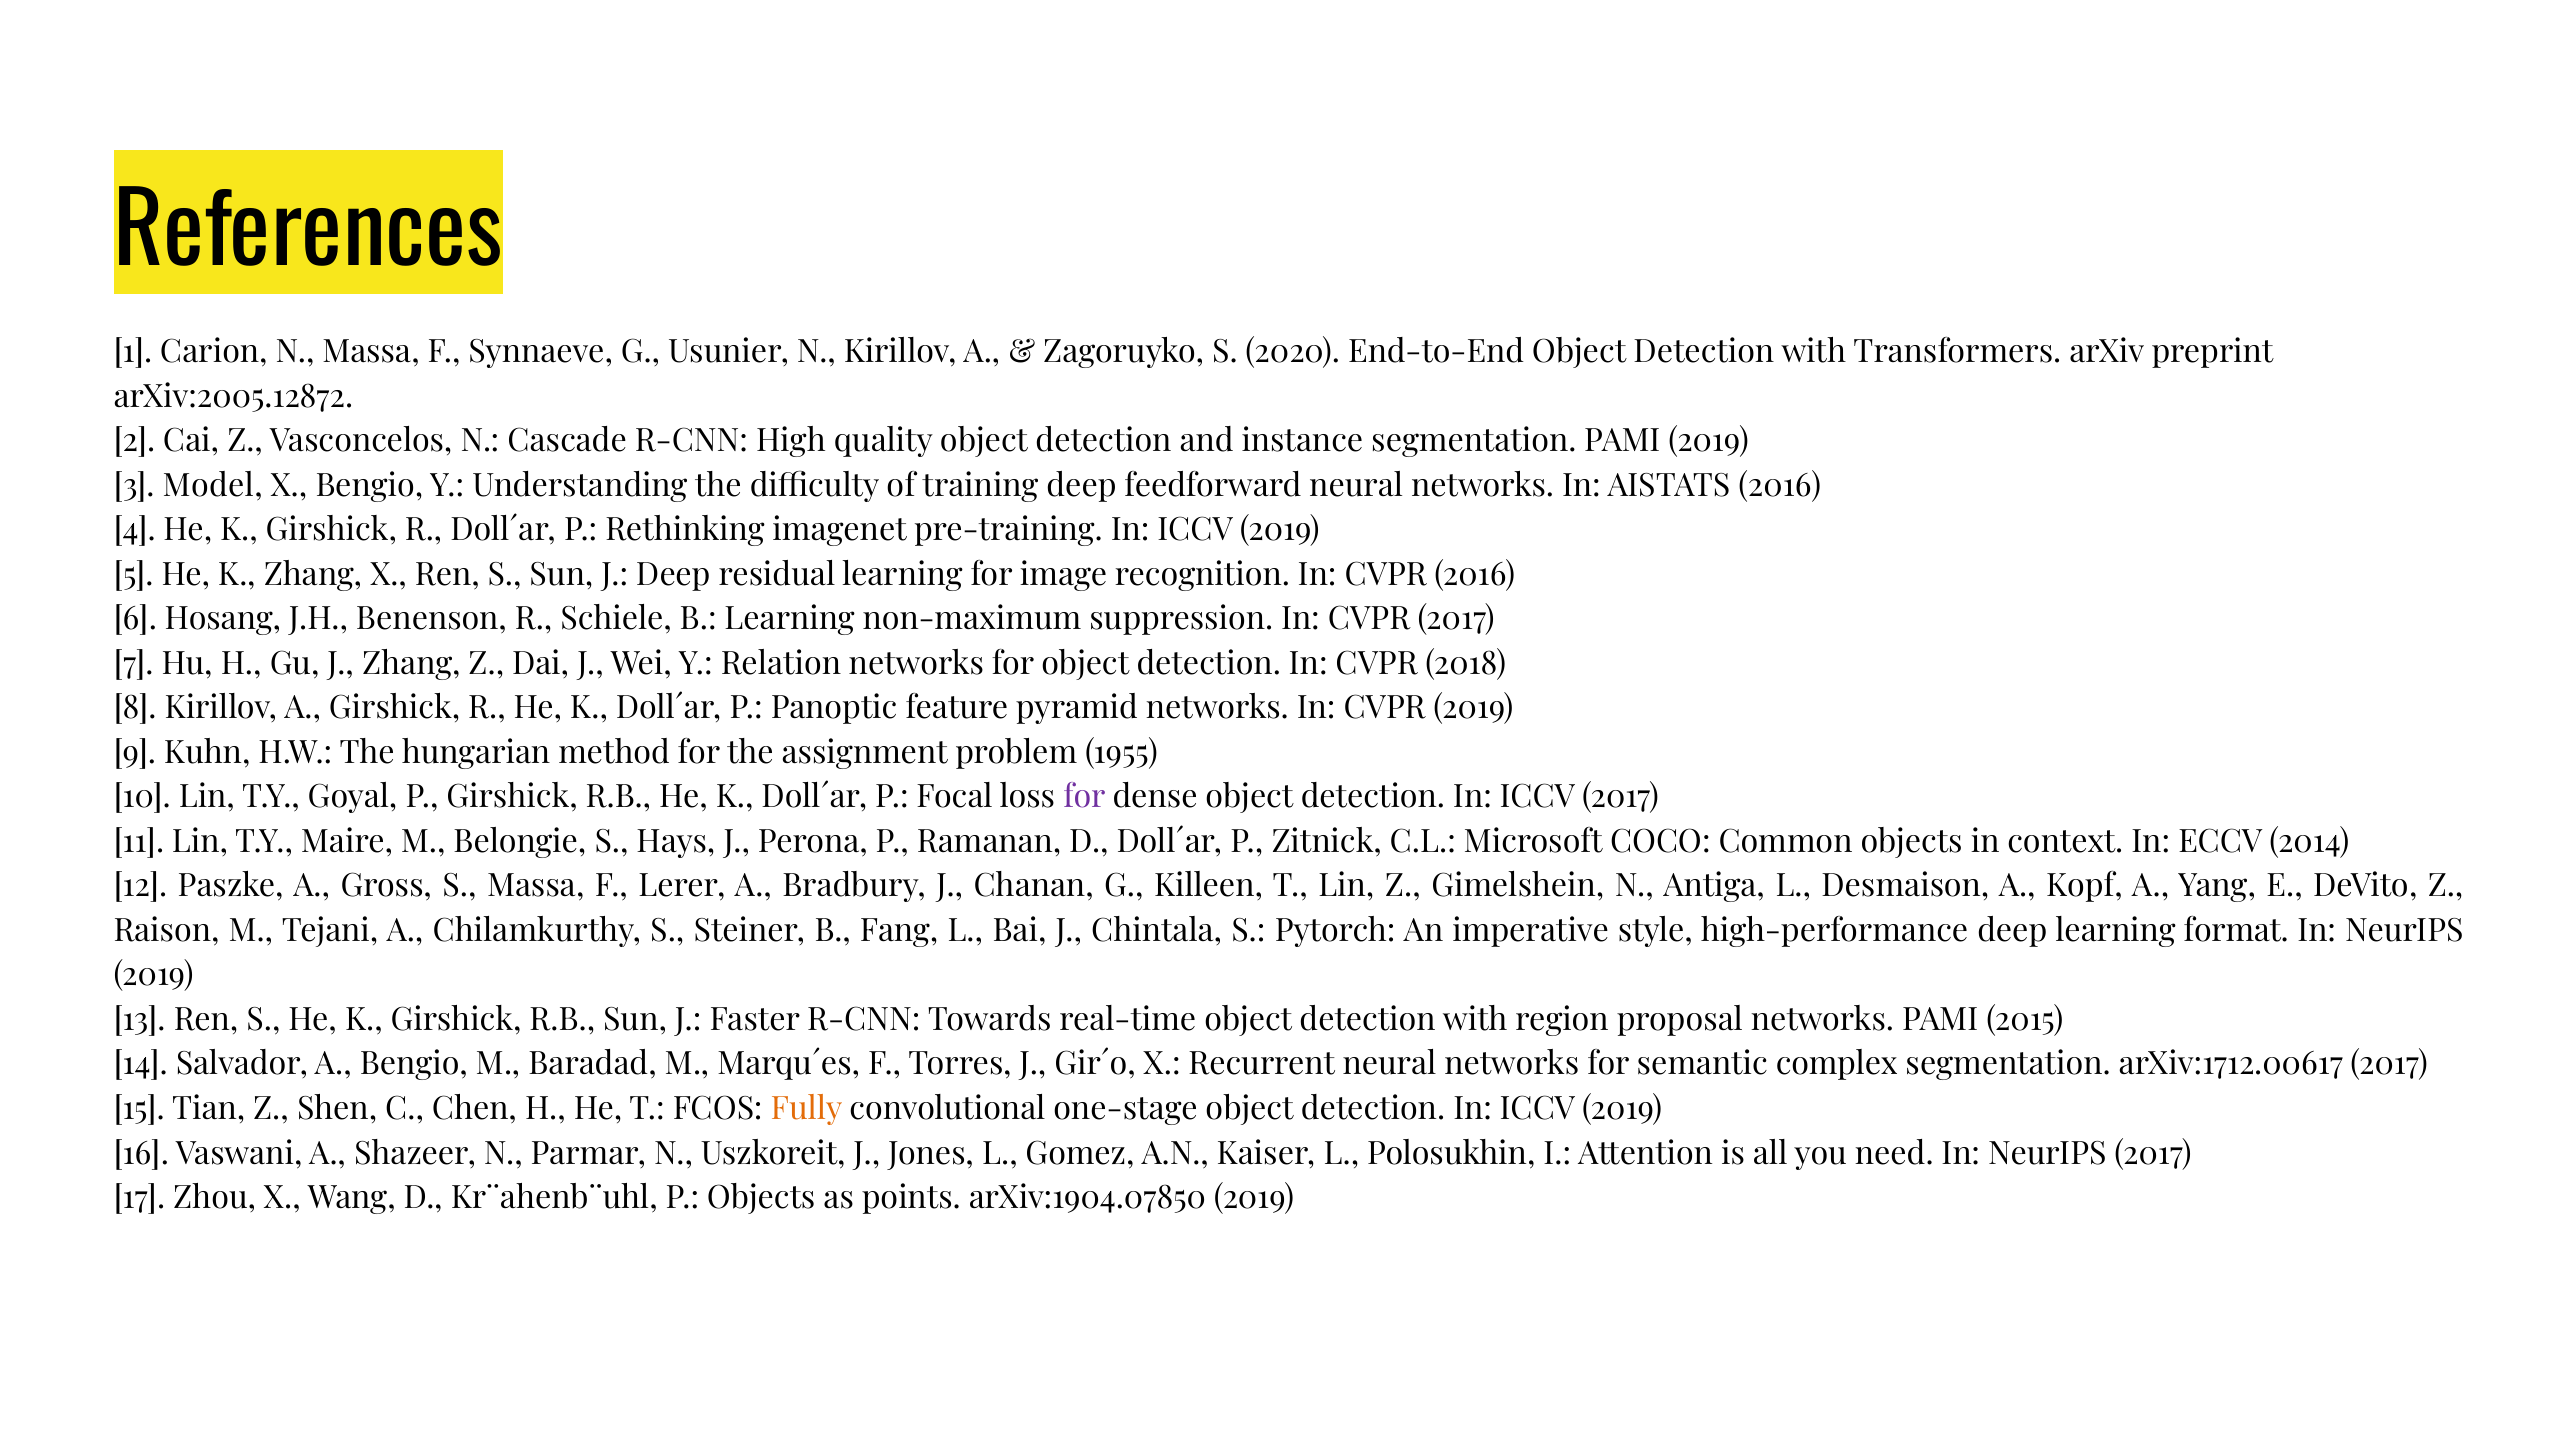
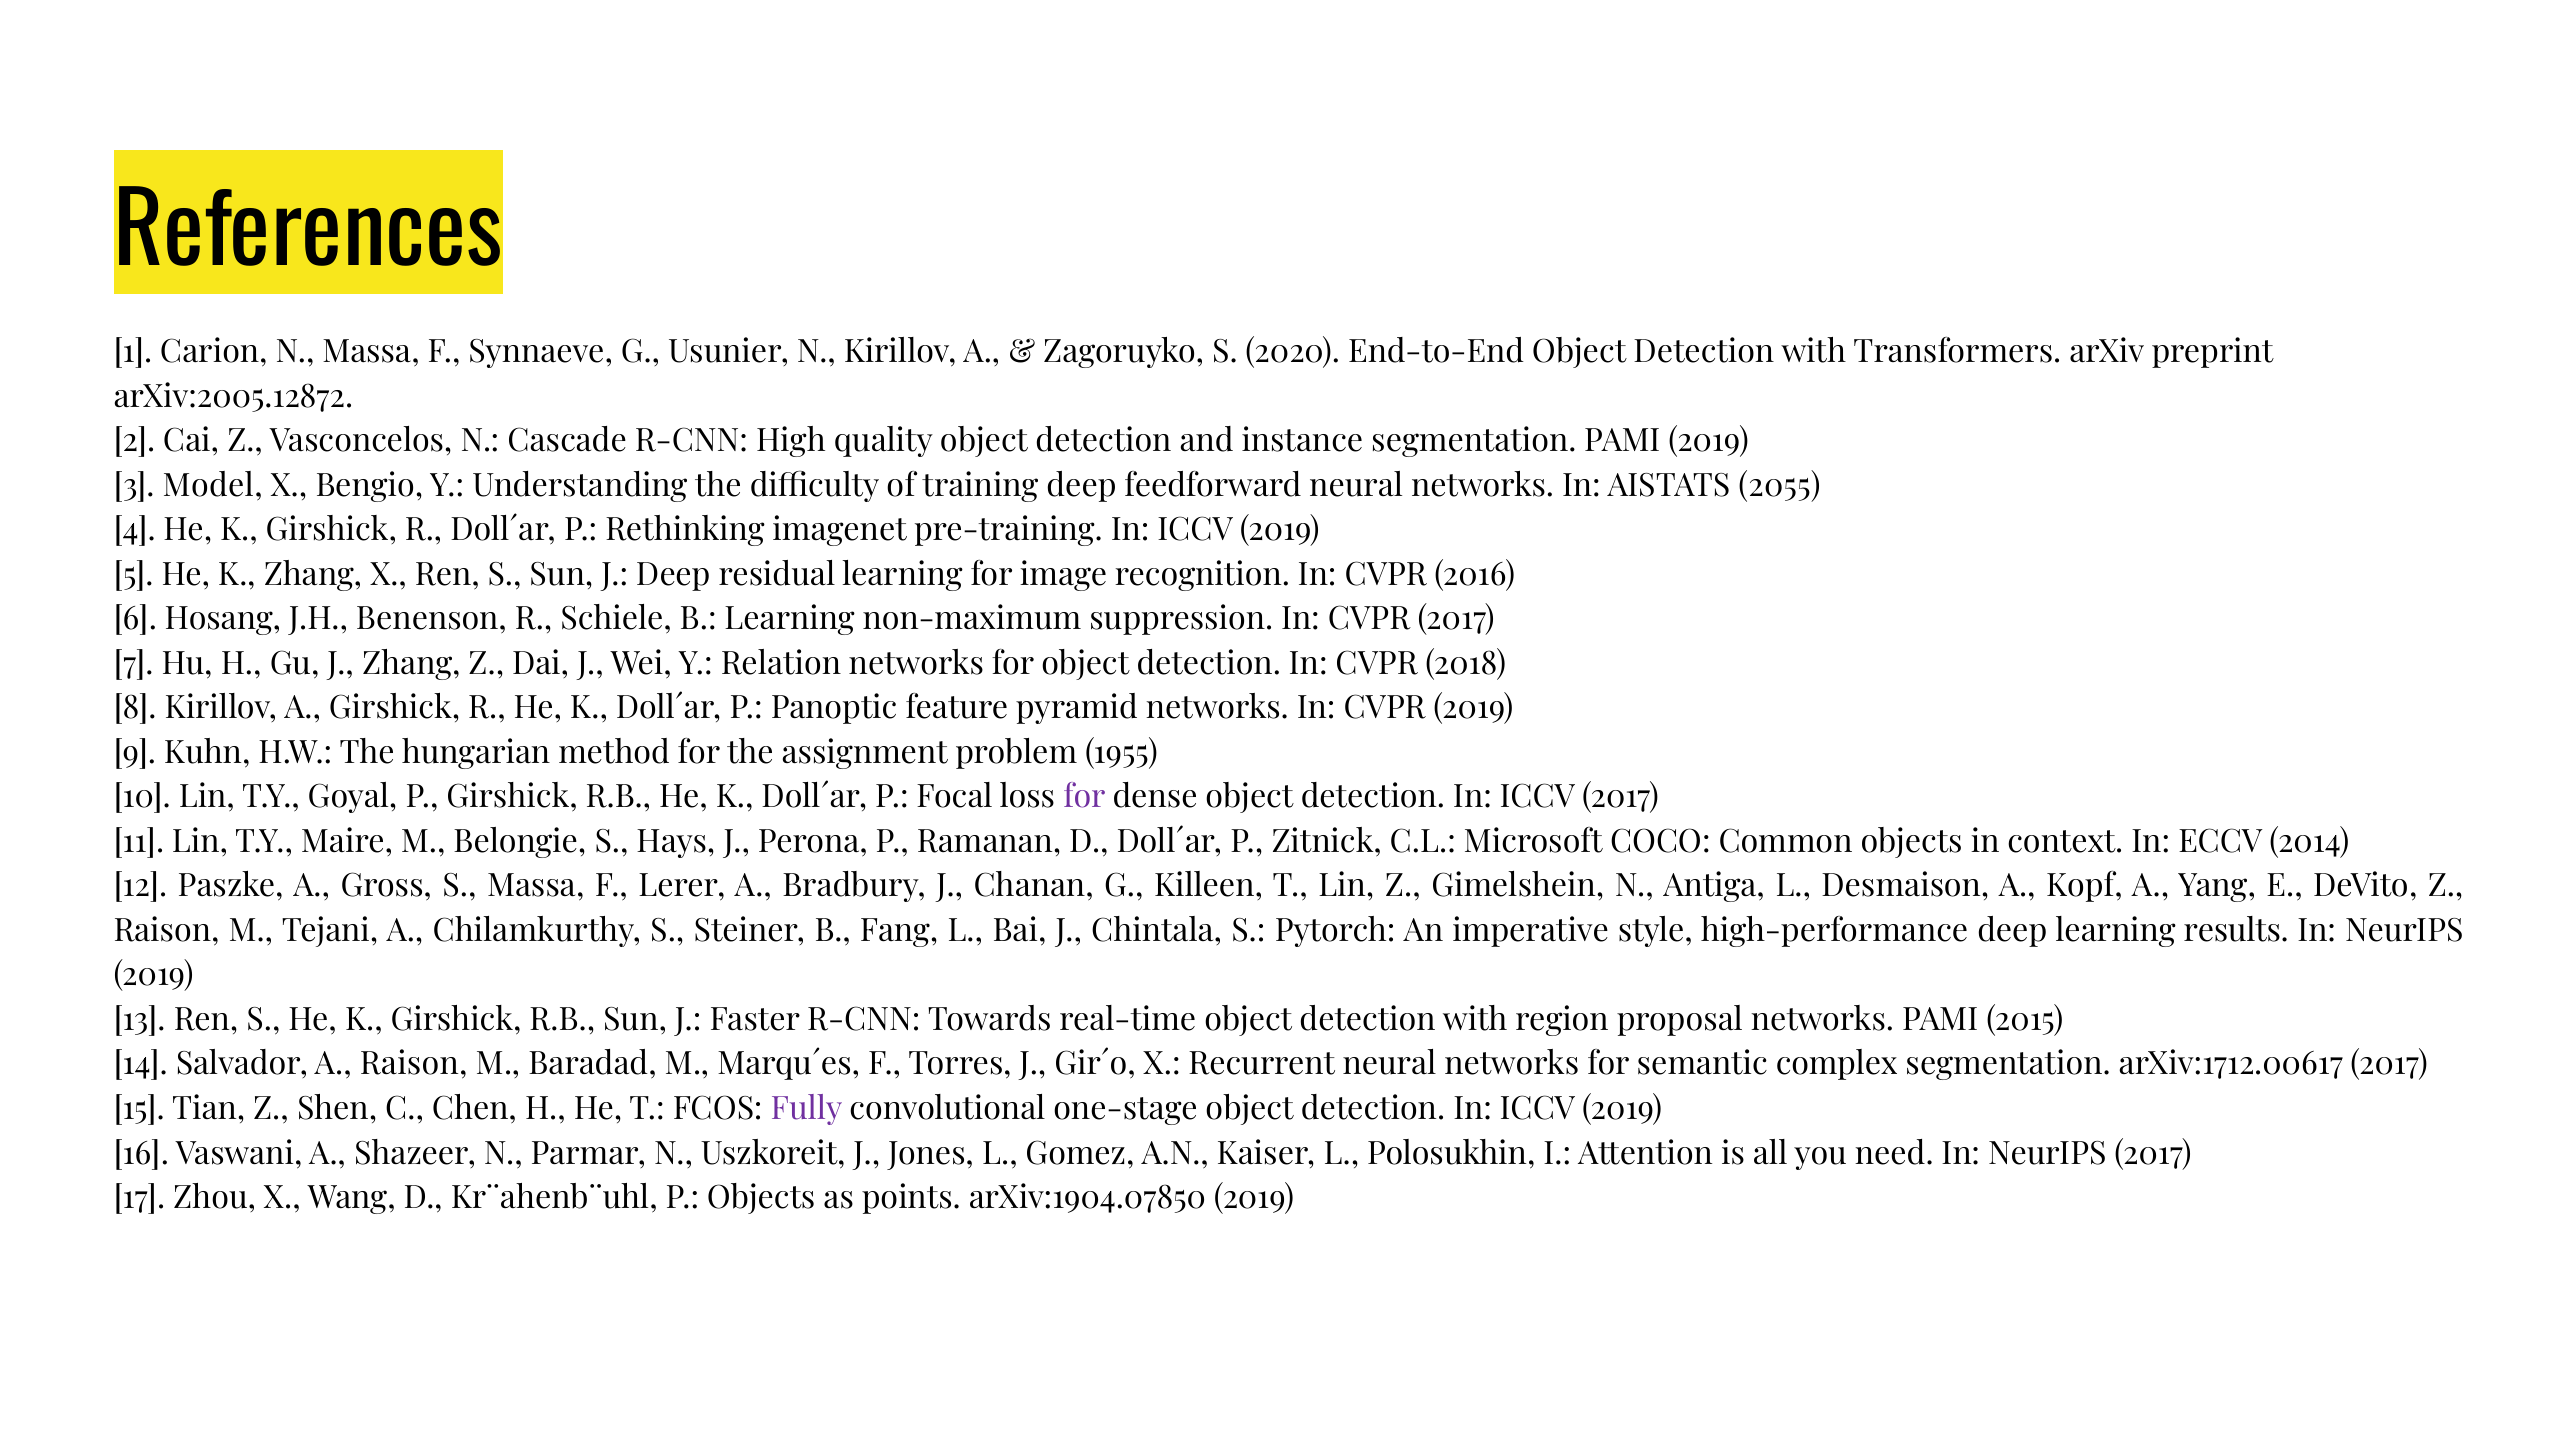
AISTATS 2016: 2016 -> 2055 (1780, 486)
format: format -> results (2236, 931)
A Bengio: Bengio -> Raison (414, 1064)
Fully colour: orange -> purple (807, 1109)
